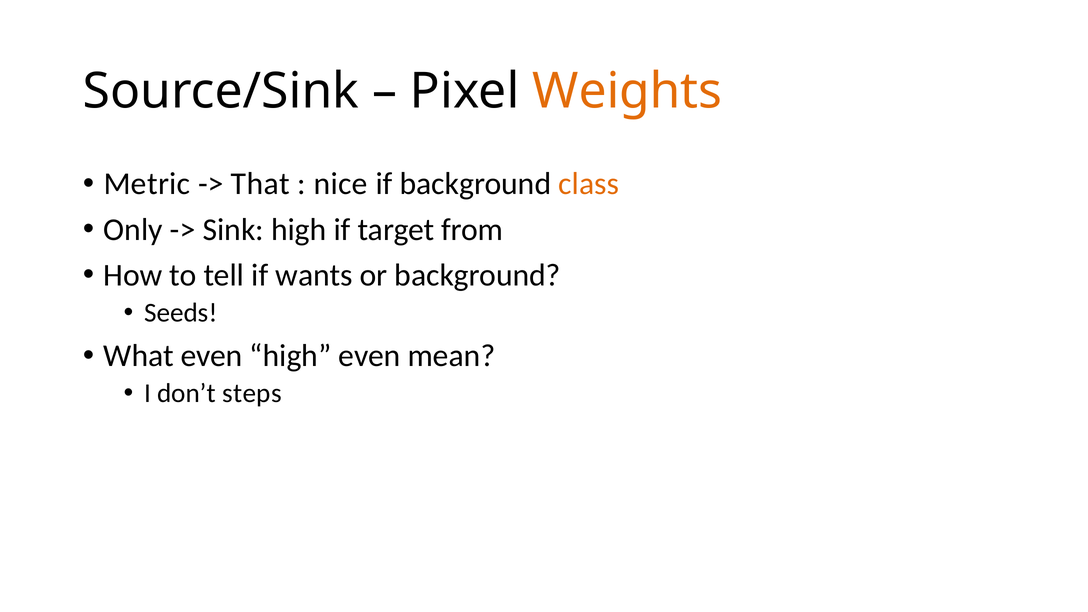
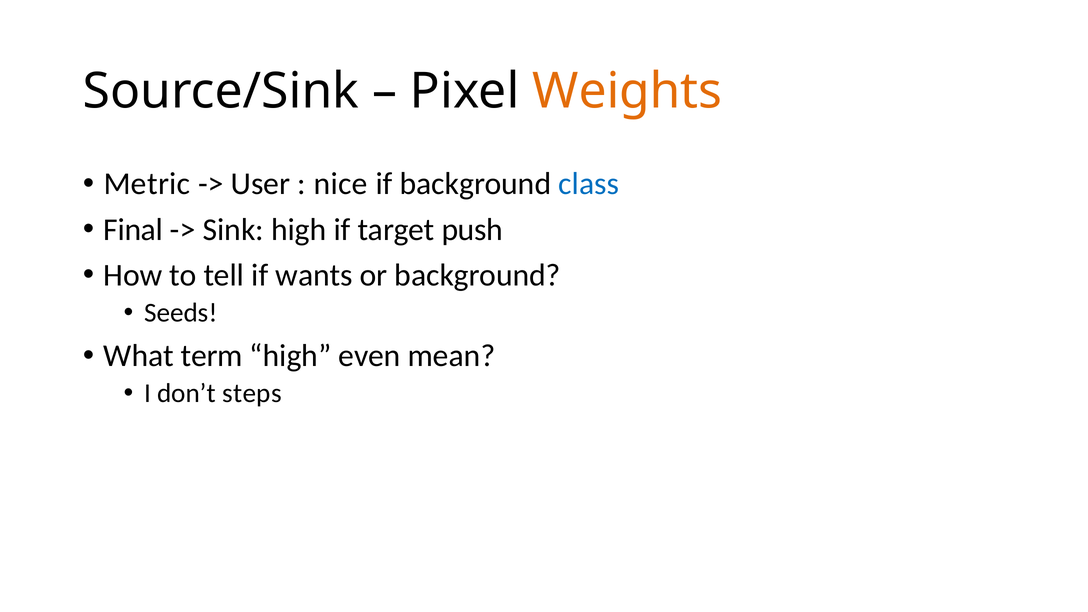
That: That -> User (260, 184)
class colour: orange -> blue (589, 184)
Only: Only -> Final (133, 230)
from: from -> push (472, 230)
What even: even -> term (212, 356)
